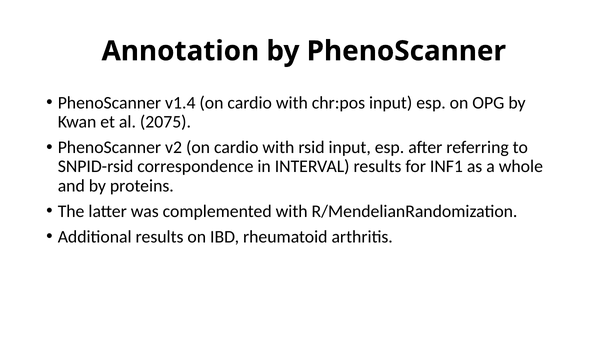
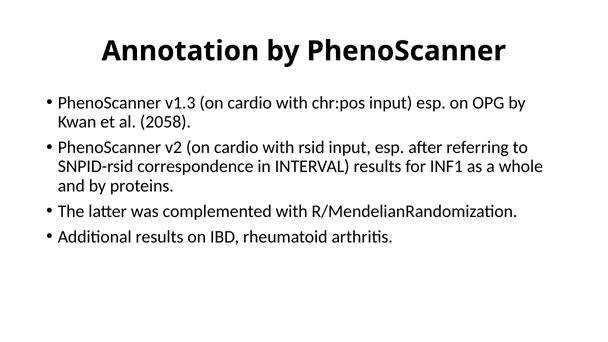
v1.4: v1.4 -> v1.3 (180, 103)
2075: 2075 -> 2058 (166, 122)
